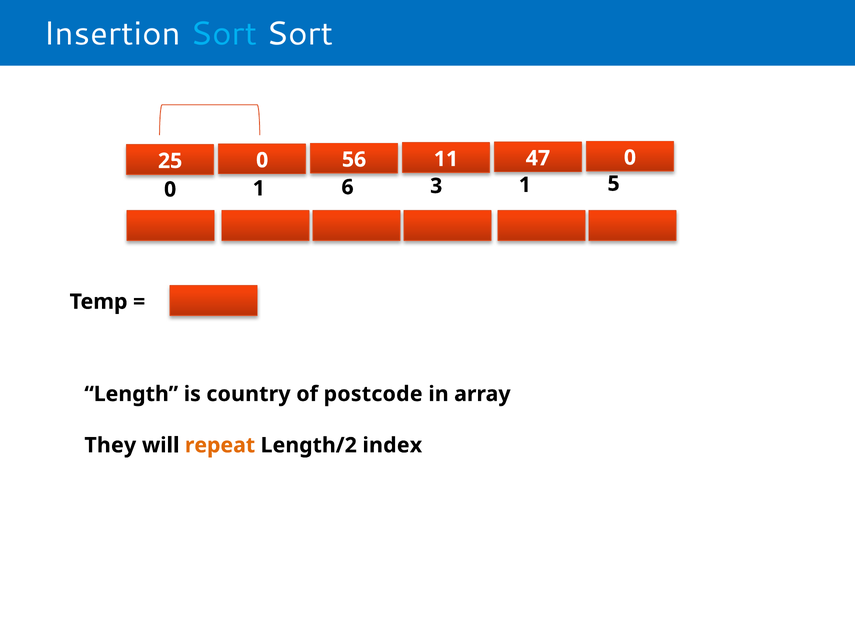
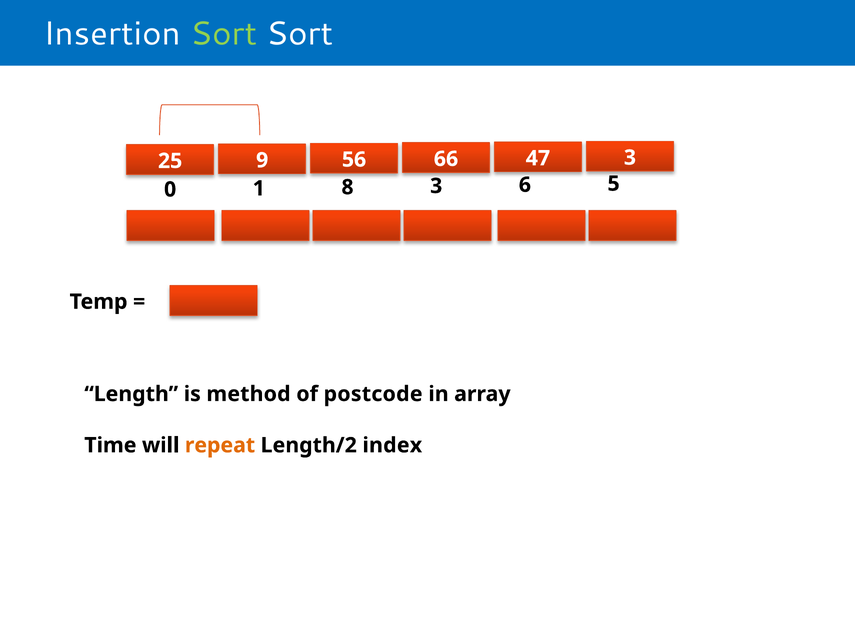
Sort colour: light blue -> light green (224, 34)
25 0: 0 -> 9 (262, 160)
11: 11 -> 66 (446, 159)
47 0: 0 -> 3 (630, 158)
6: 6 -> 8 (348, 187)
3 1: 1 -> 6 (525, 185)
country: country -> method (248, 394)
They: They -> Time (110, 445)
